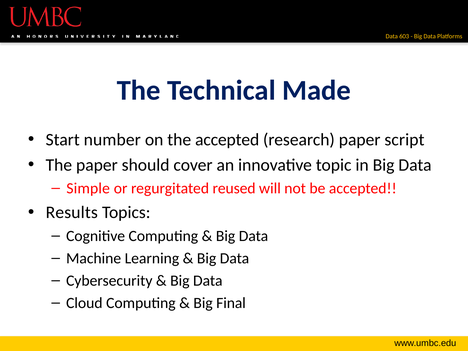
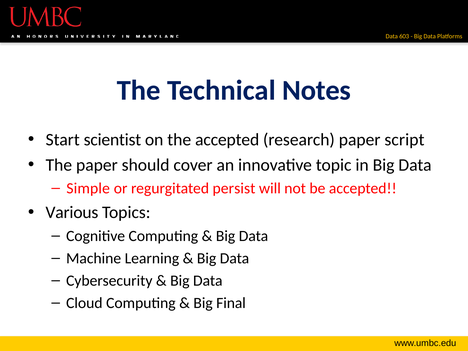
Made: Made -> Notes (317, 91)
number: number -> scientist (112, 140)
reused: reused -> persist (234, 188)
Results: Results -> Various (72, 212)
